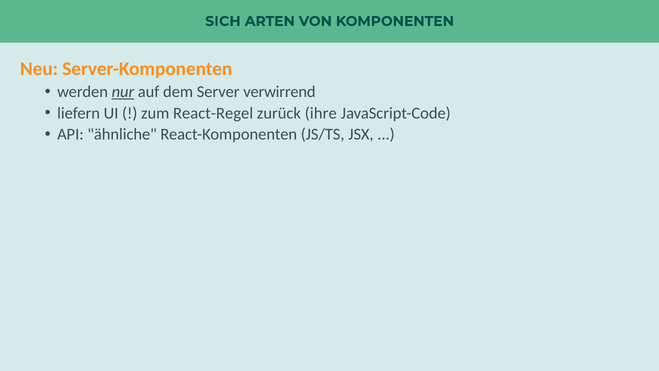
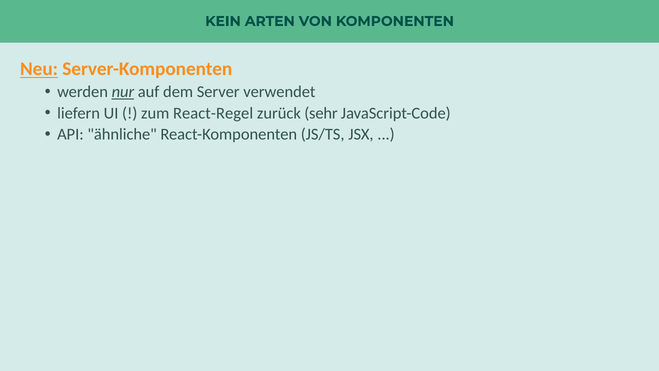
SICH: SICH -> KEIN (223, 21)
Neu underline: none -> present (39, 69)
verwirrend: verwirrend -> verwendet (279, 92)
ihre: ihre -> sehr (321, 113)
